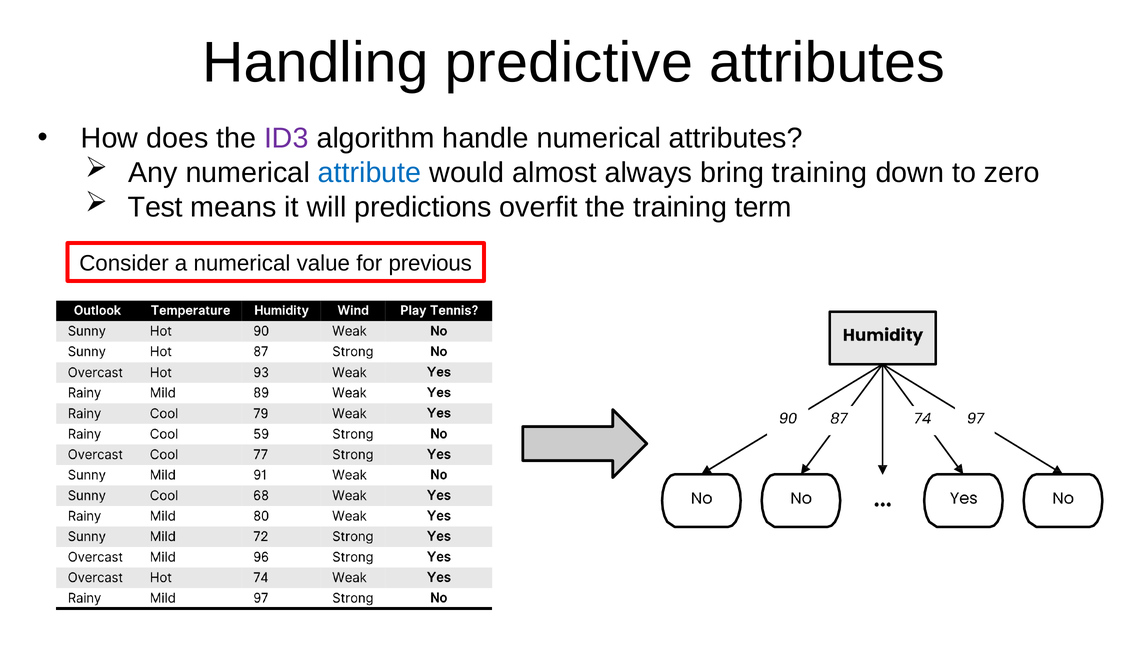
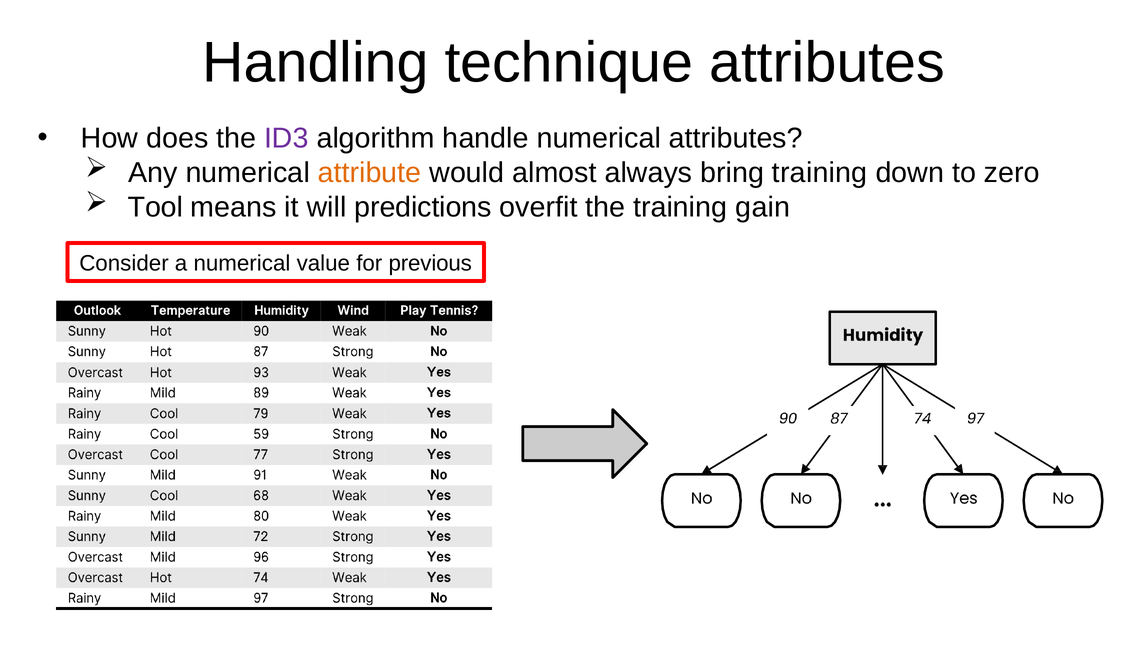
predictive: predictive -> technique (569, 63)
attribute colour: blue -> orange (370, 173)
Test: Test -> Tool (155, 207)
term: term -> gain (763, 207)
